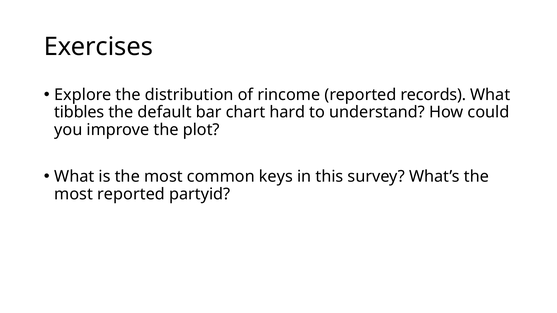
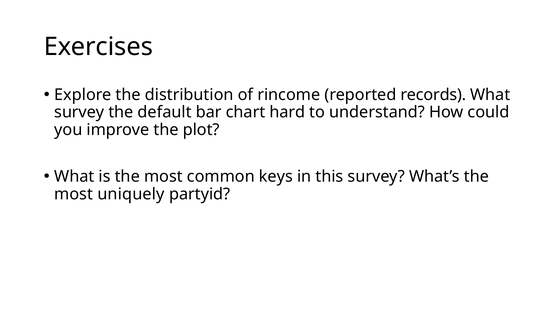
tibbles: tibbles -> survey (79, 112)
most reported: reported -> uniquely (131, 194)
